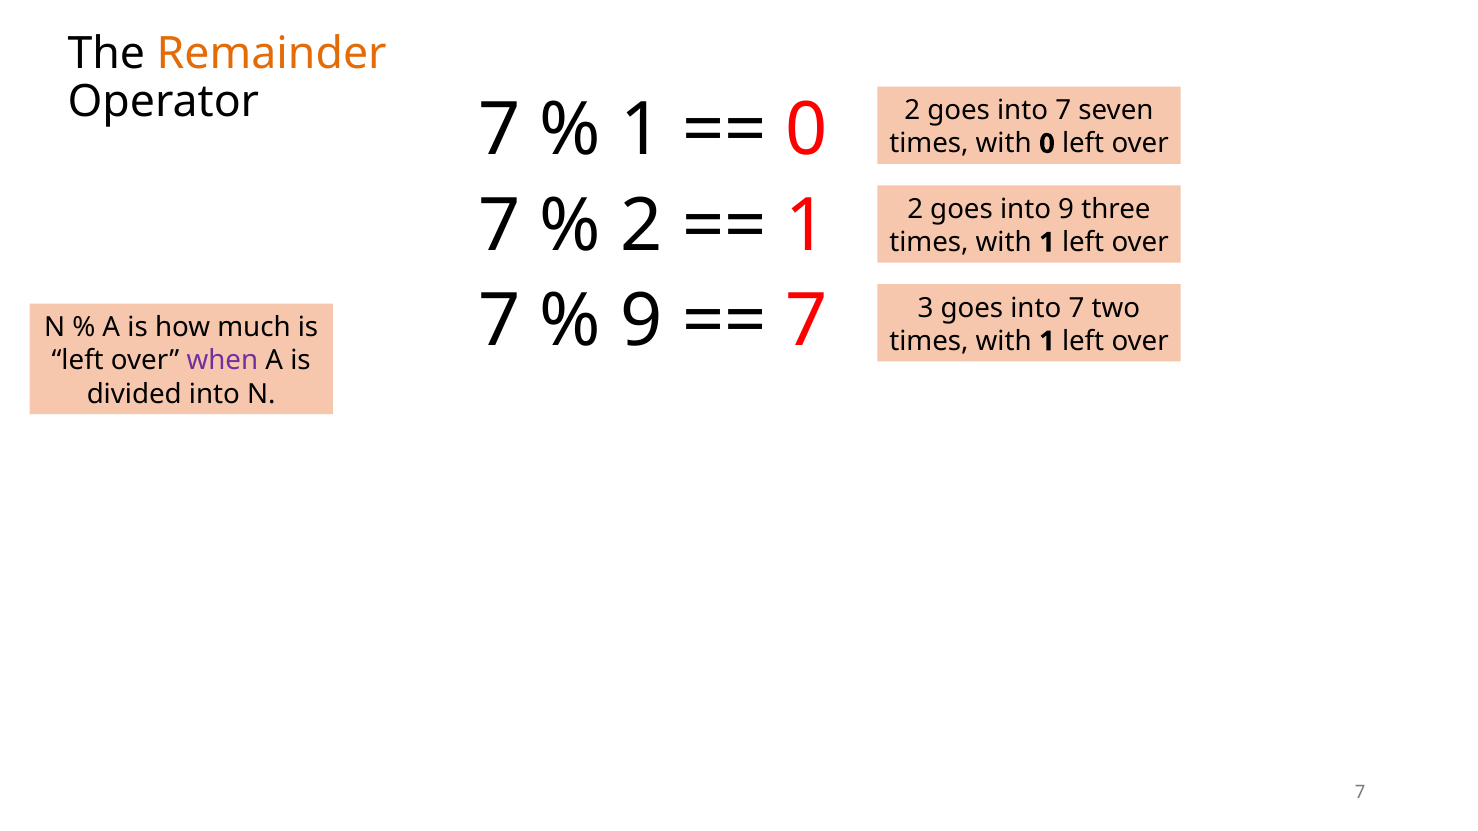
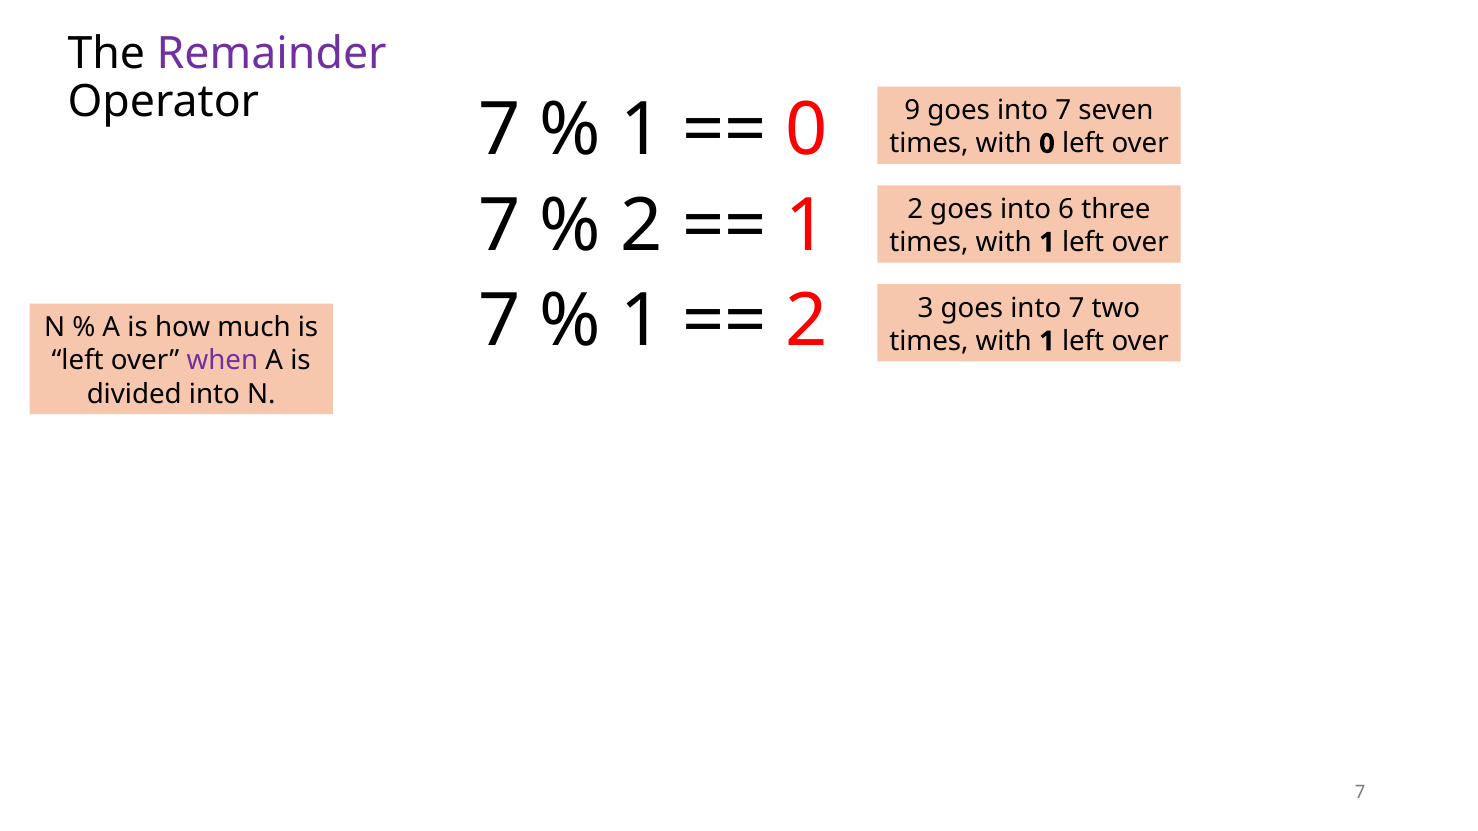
Remainder colour: orange -> purple (272, 54)
0 2: 2 -> 9 (912, 111)
into 9: 9 -> 6 (1066, 209)
9: 9 -> 1 (642, 322)
7: 7 -> 2 (807, 322)
